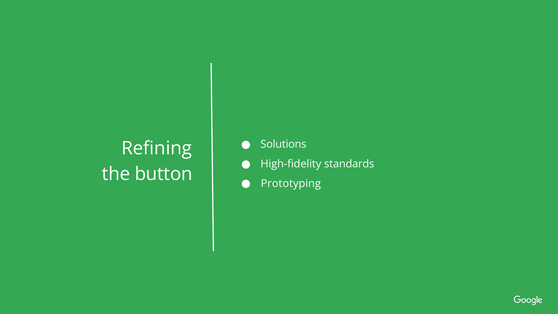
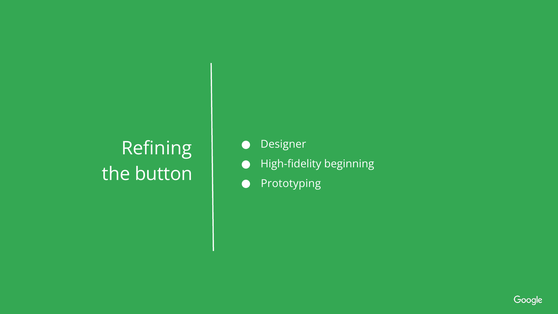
Solutions: Solutions -> Designer (283, 144)
standards: standards -> beginning (349, 164)
